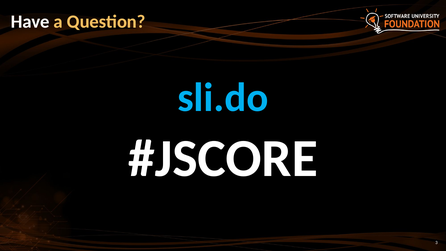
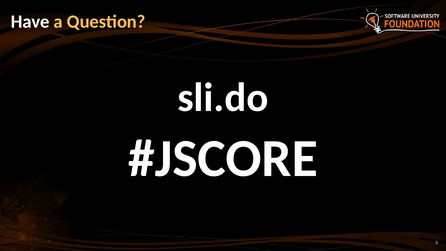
sli.do colour: light blue -> white (223, 98)
